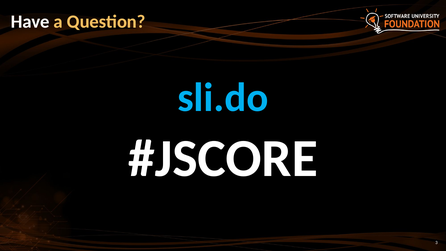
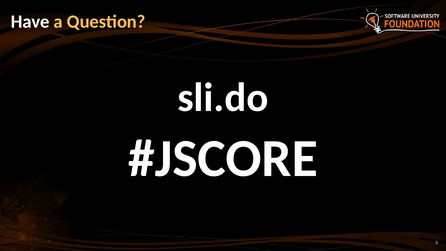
sli.do colour: light blue -> white (223, 98)
